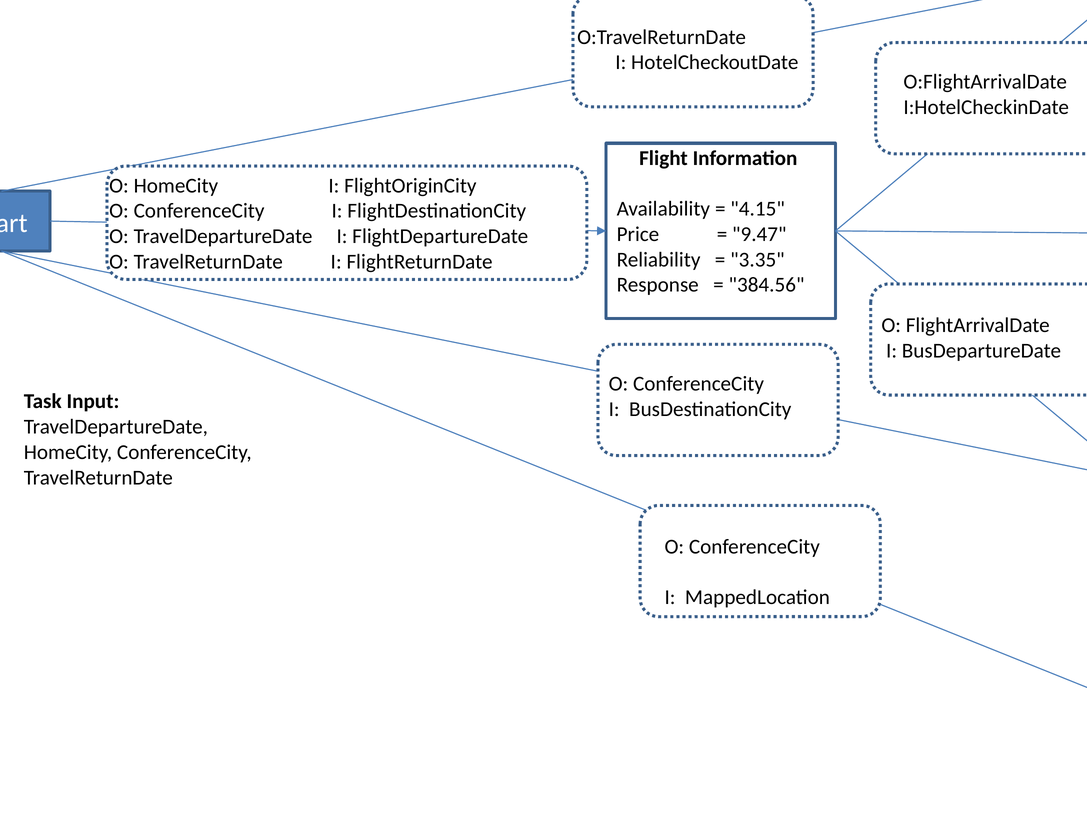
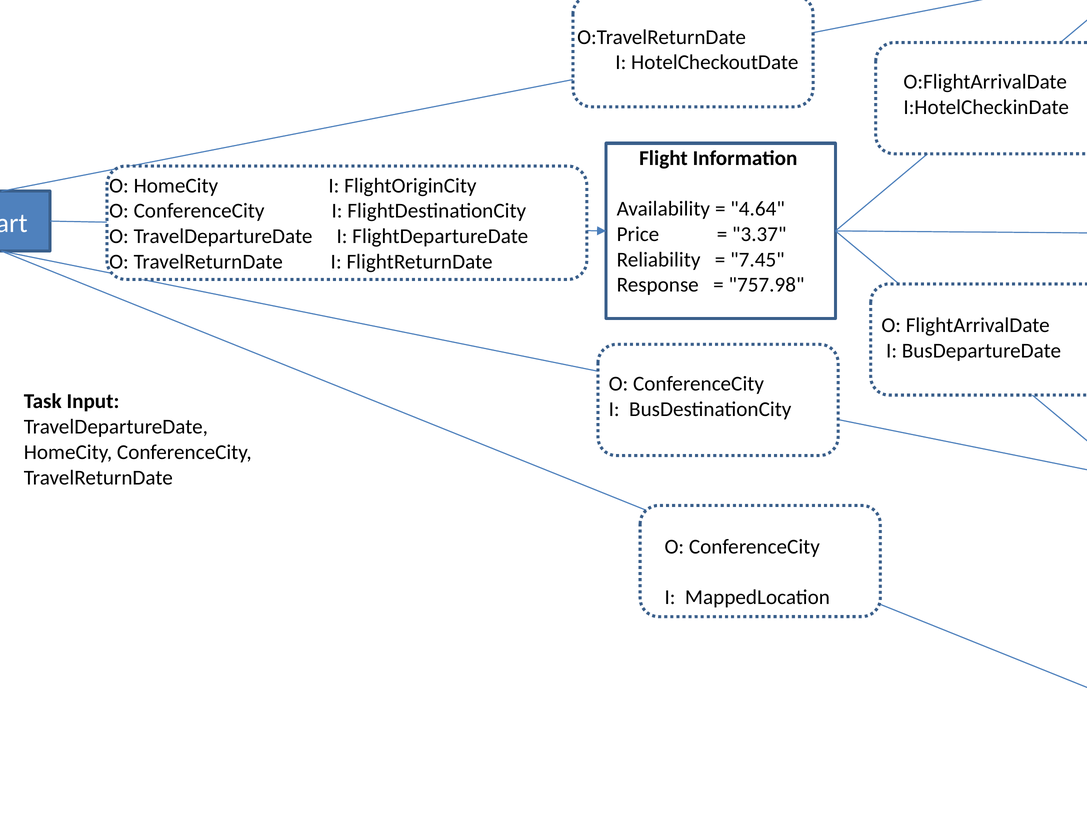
4.15: 4.15 -> 4.64 (758, 209)
9.47: 9.47 -> 3.37 (759, 234)
3.35: 3.35 -> 7.45 (757, 260)
384.56: 384.56 -> 757.98 (767, 285)
